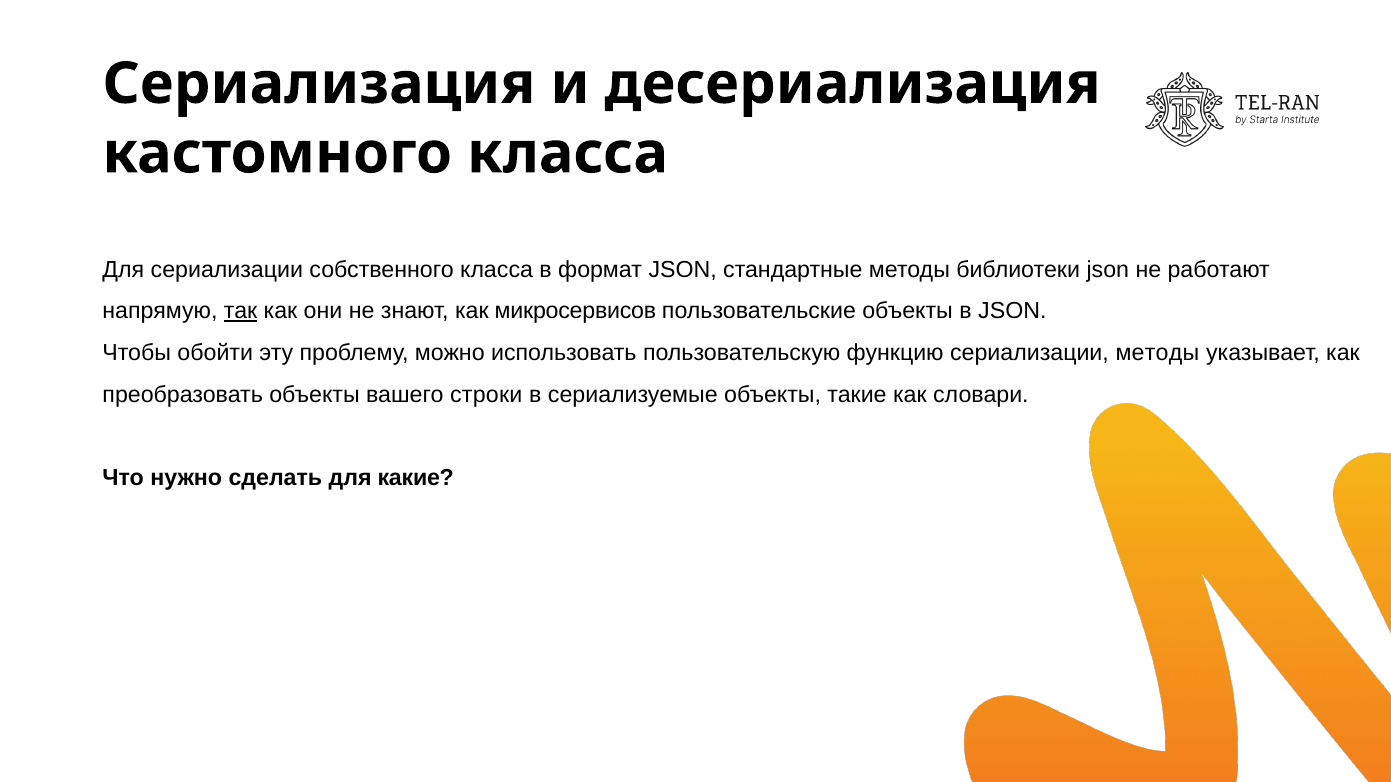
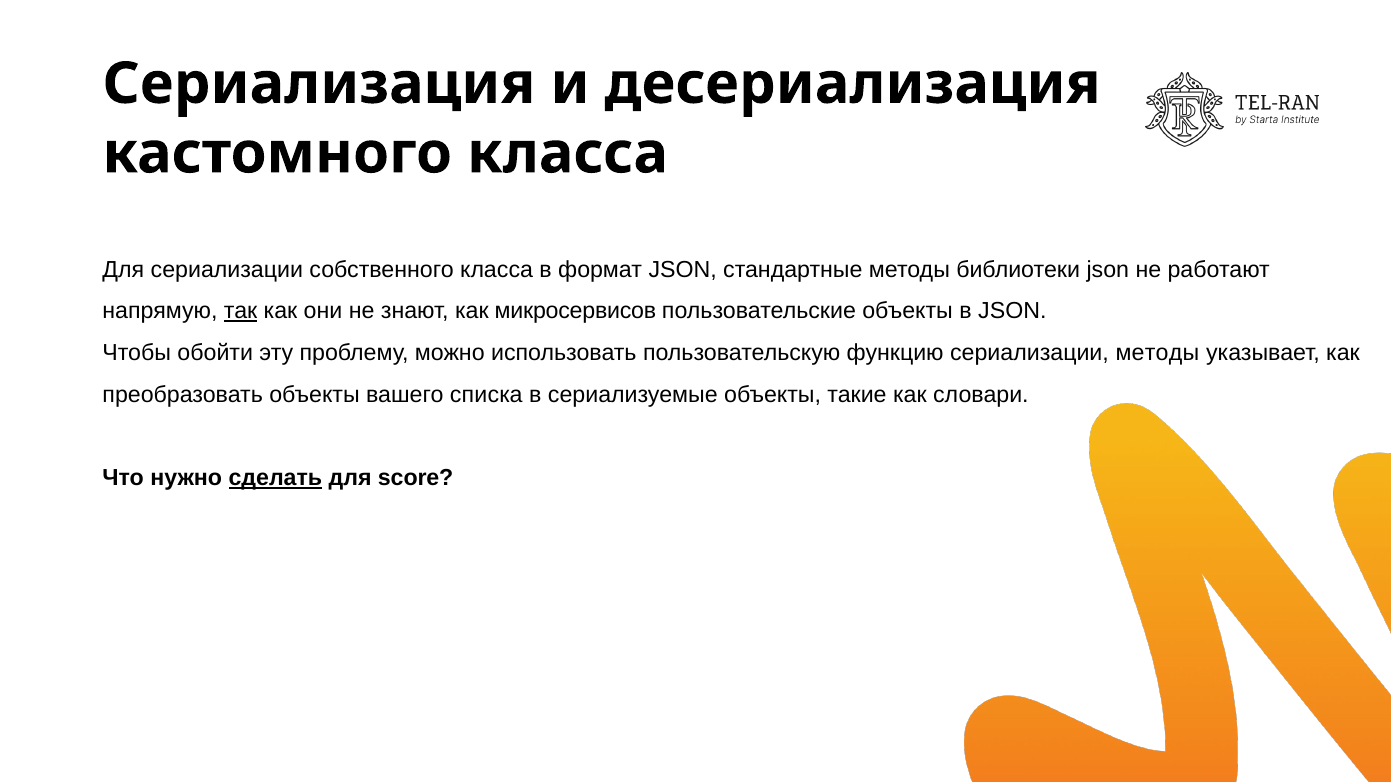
строки: строки -> списка (486, 395)
сделать underline: none -> present (275, 478)
какие: какие -> score (416, 478)
